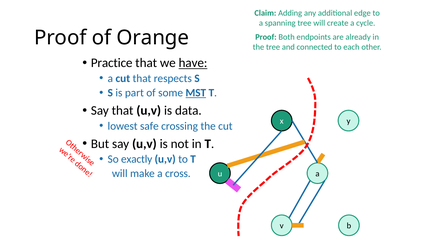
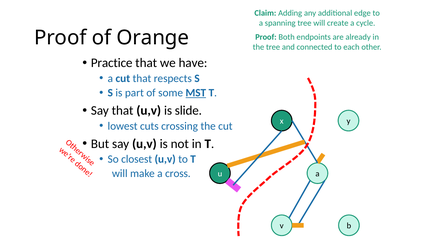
have underline: present -> none (193, 63)
data: data -> slide (188, 111)
safe: safe -> cuts (149, 126)
exactly: exactly -> closest (137, 159)
